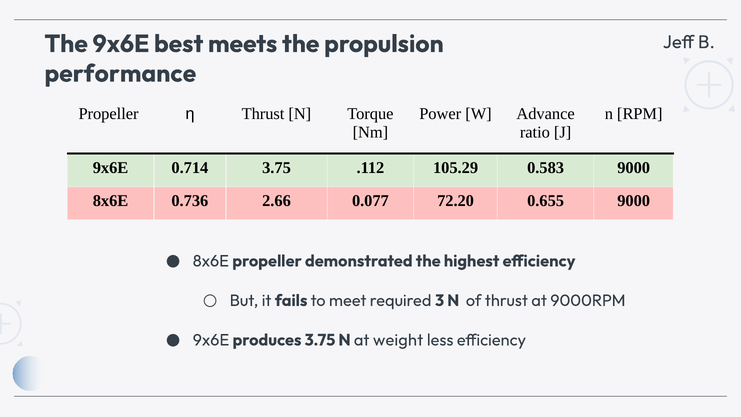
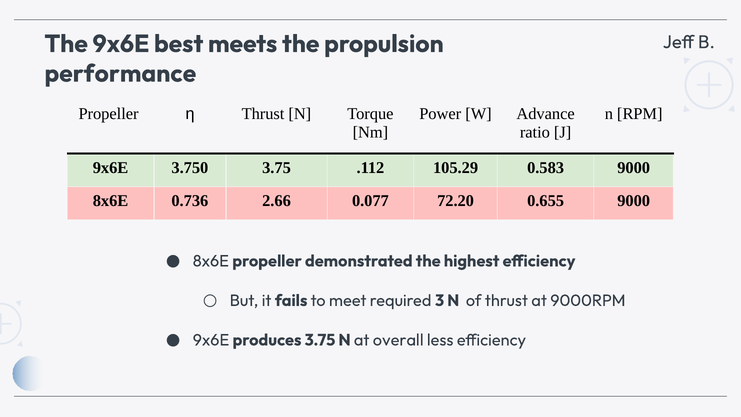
0.714: 0.714 -> 3.750 (190, 168)
weight: weight -> overall (398, 340)
